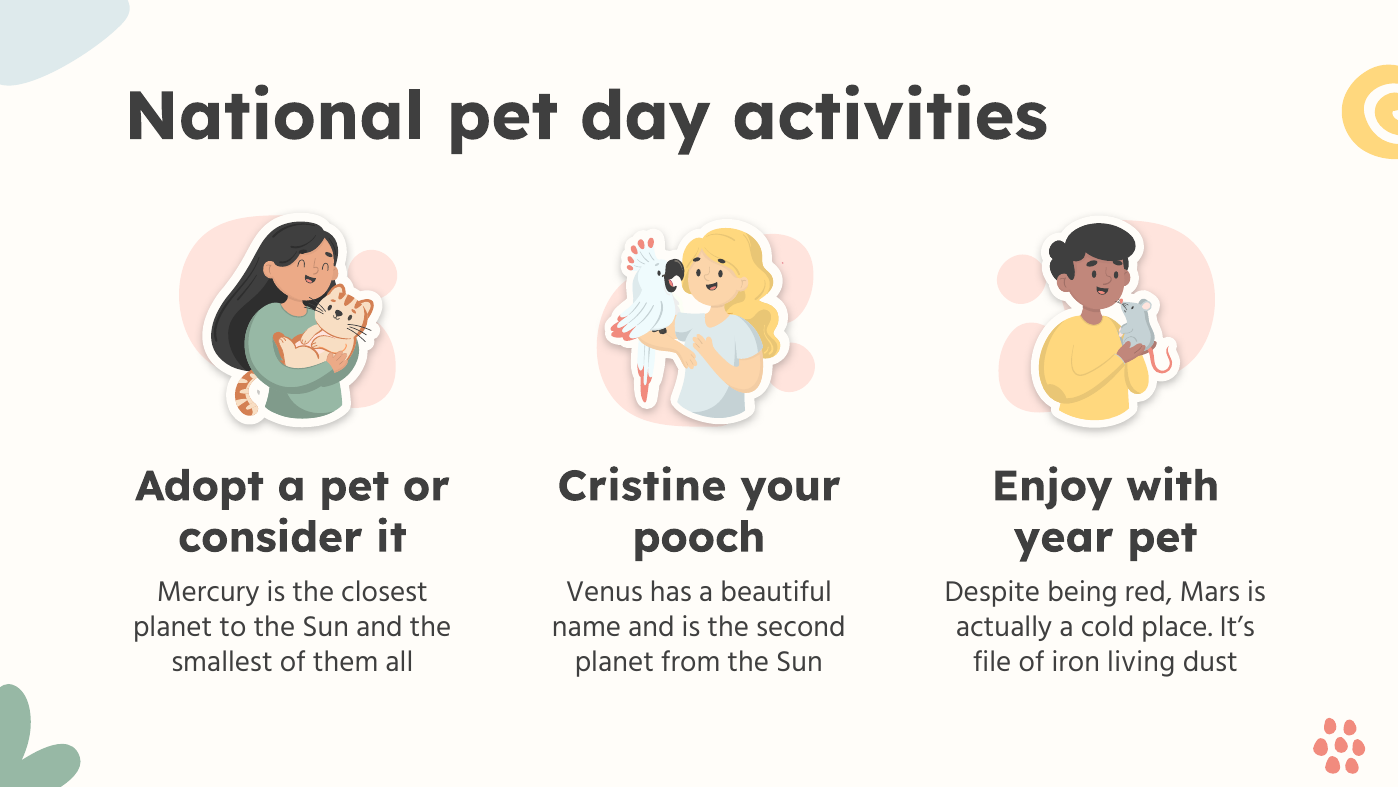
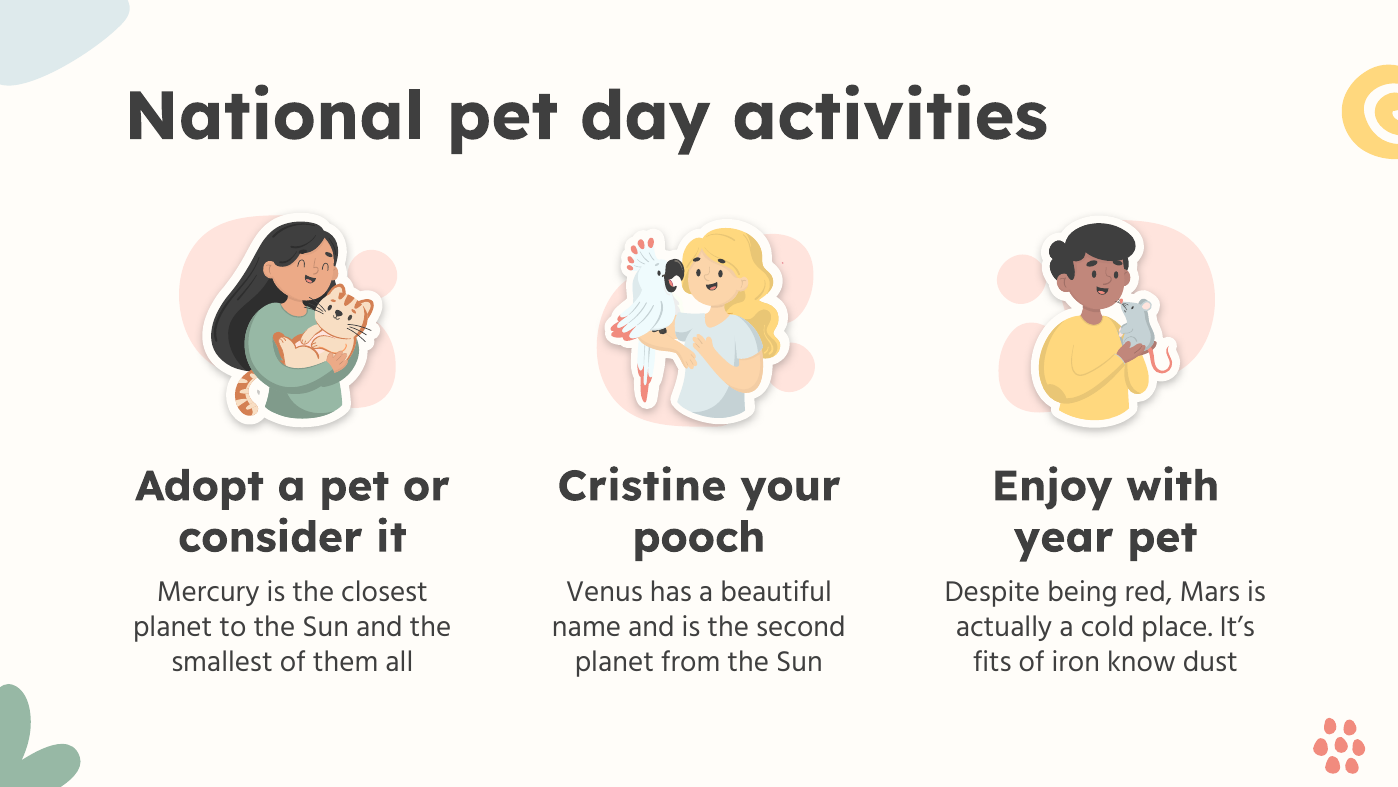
file: file -> fits (992, 661)
living: living -> know (1141, 661)
